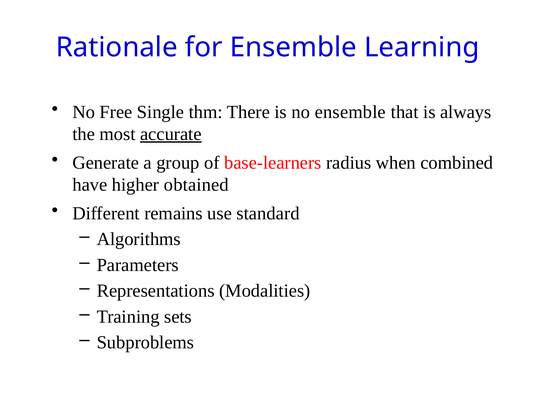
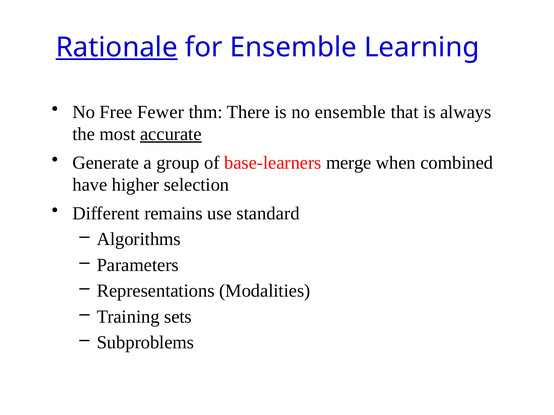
Rationale underline: none -> present (117, 47)
Single: Single -> Fewer (160, 112)
radius: radius -> merge (349, 163)
obtained: obtained -> selection (196, 185)
